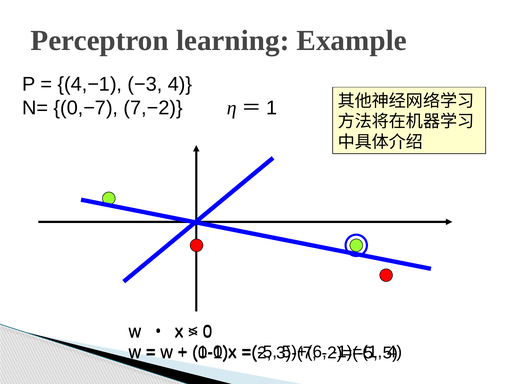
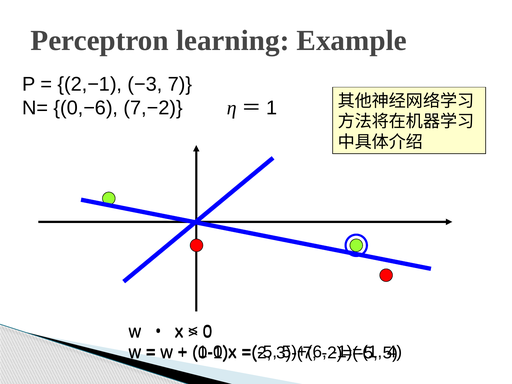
4,−1: 4,−1 -> 2,−1 (90, 84)
−3 4: 4 -> 7 (180, 84)
0,−7: 0,−7 -> 0,−6 (86, 108)
